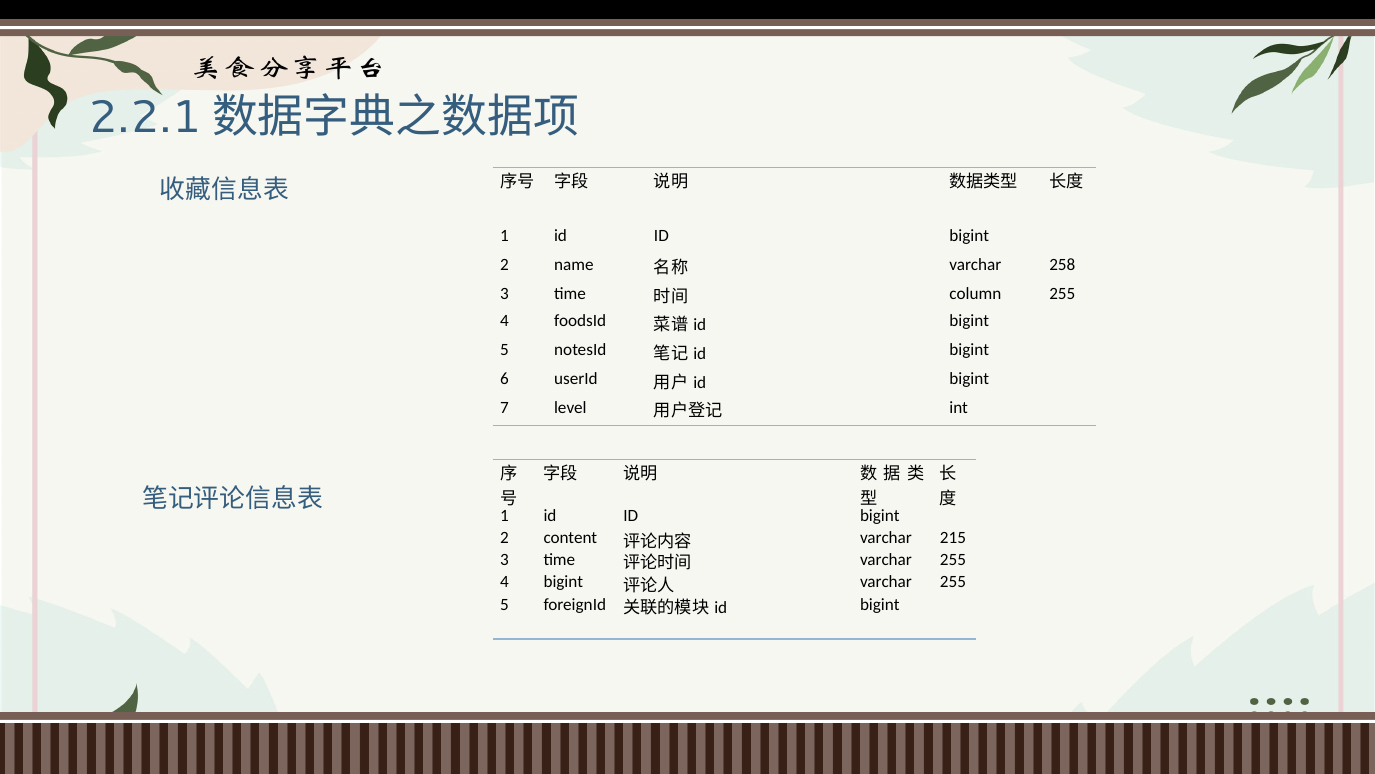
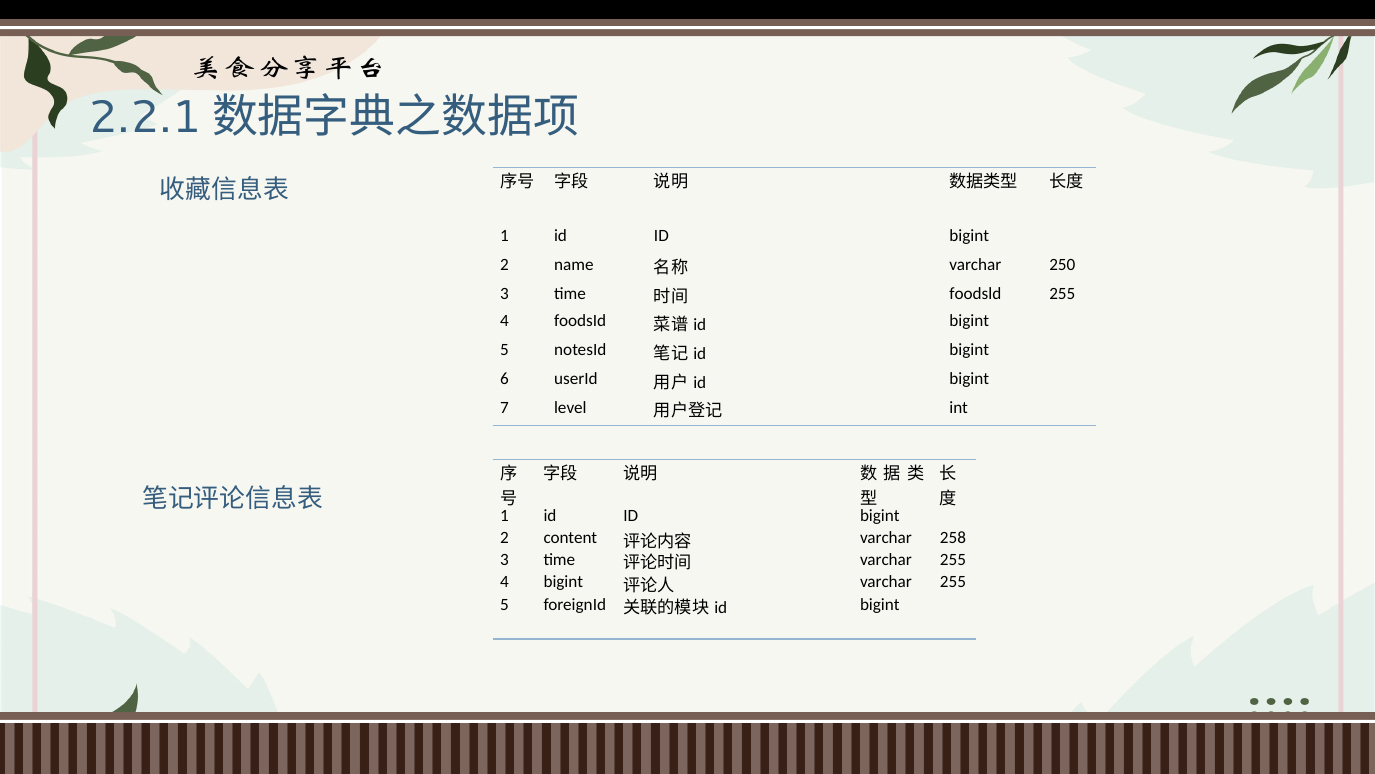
258: 258 -> 250 (1062, 265)
column: column -> foodsld (975, 293)
215: 215 -> 258 (953, 538)
